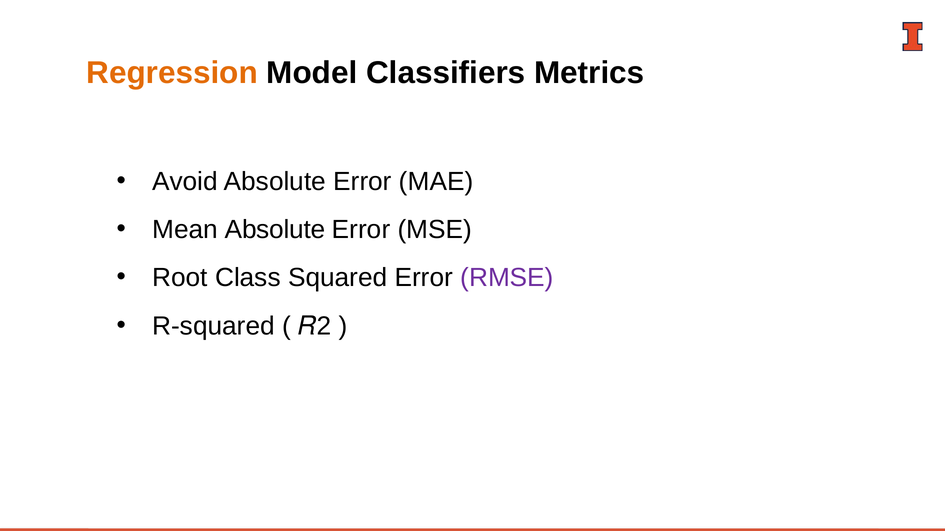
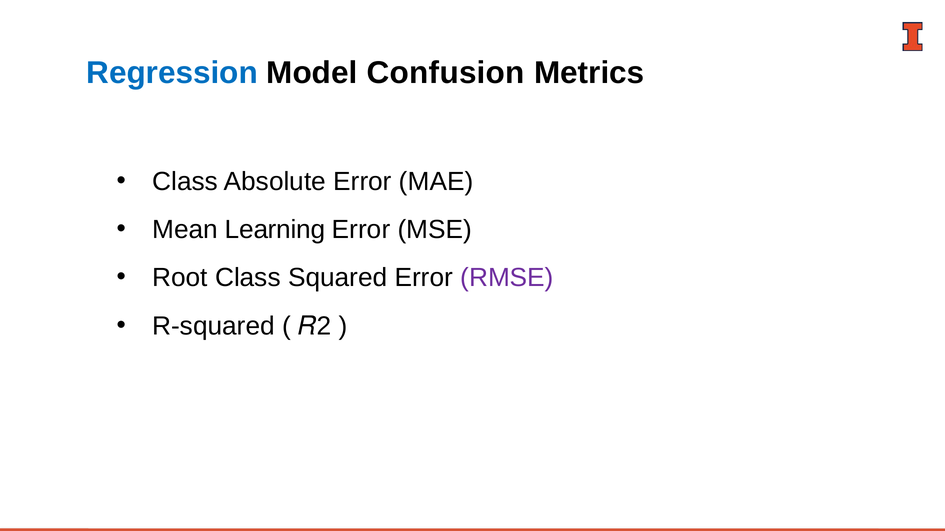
Regression colour: orange -> blue (172, 73)
Classifiers: Classifiers -> Confusion (446, 73)
Avoid: Avoid -> Class (185, 182)
Mean Absolute: Absolute -> Learning (275, 230)
